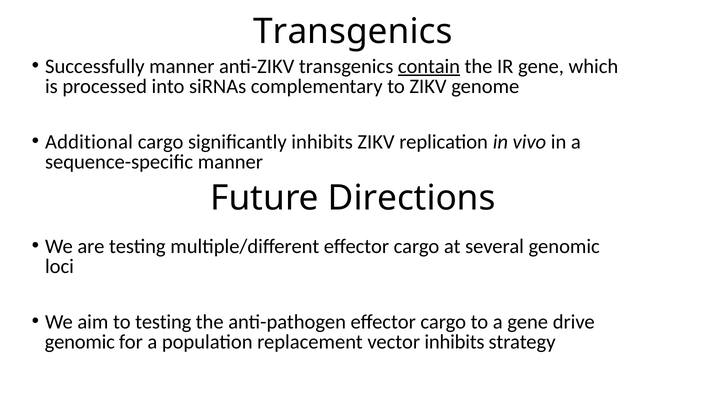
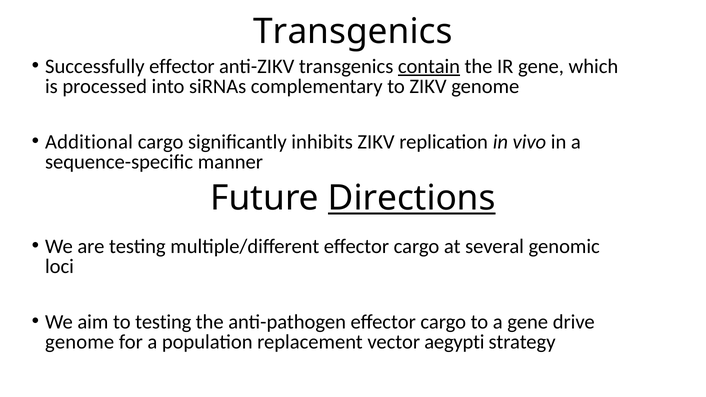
Successfully manner: manner -> effector (182, 67)
Directions underline: none -> present (412, 198)
genomic: genomic -> genome (80, 342)
vector inhibits: inhibits -> aegypti (454, 342)
